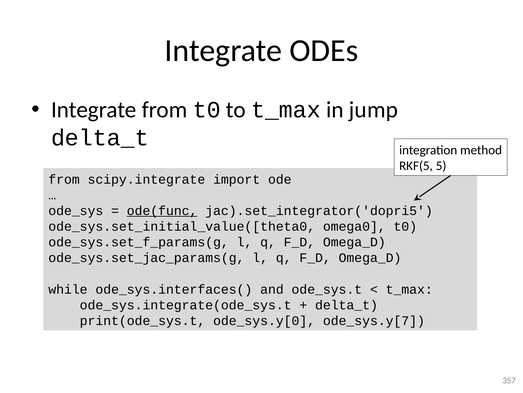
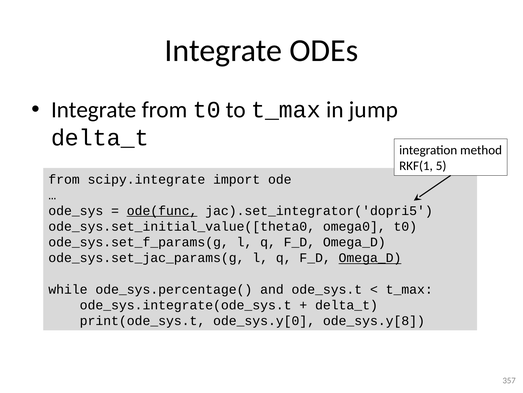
RKF(5: RKF(5 -> RKF(1 (416, 166)
Omega_D underline: none -> present (370, 257)
ode_sys.interfaces(: ode_sys.interfaces( -> ode_sys.percentage( (174, 289)
ode_sys.y[7: ode_sys.y[7 -> ode_sys.y[8 (374, 320)
